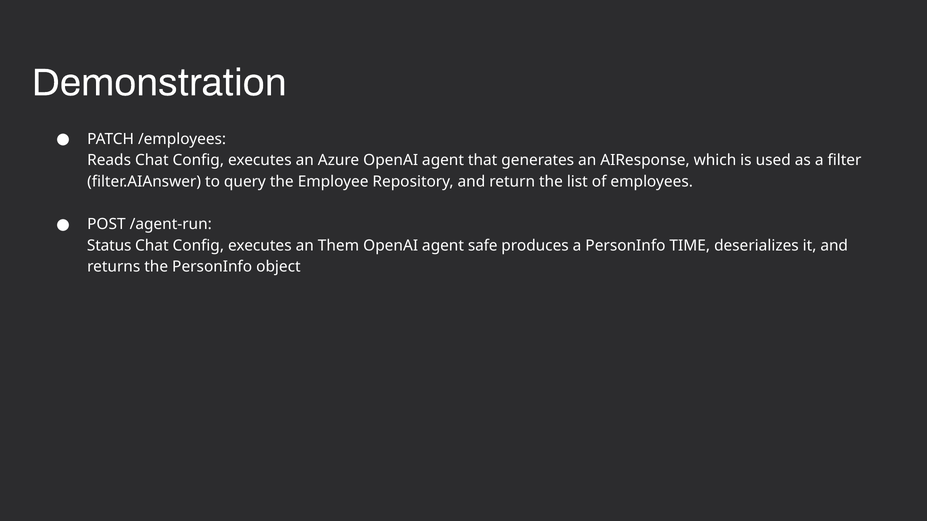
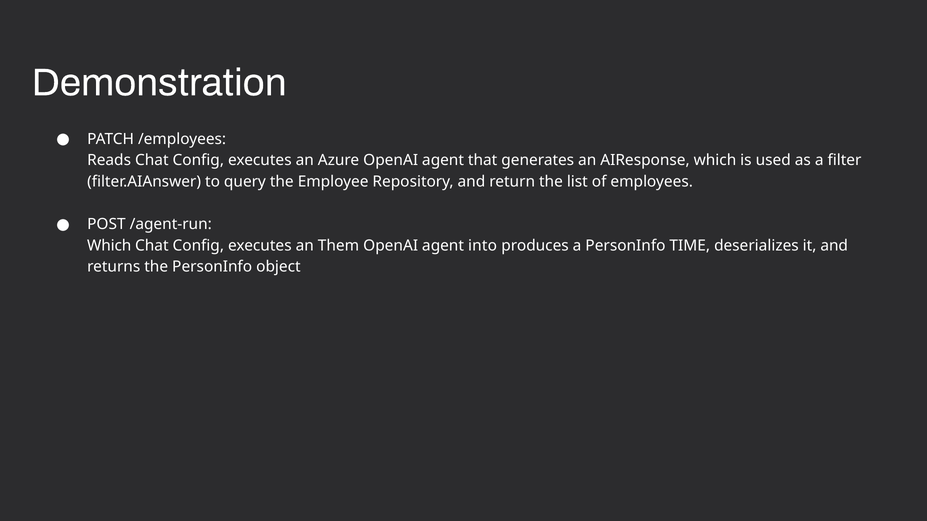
Status: Status -> Which (109, 246)
safe: safe -> into (483, 246)
